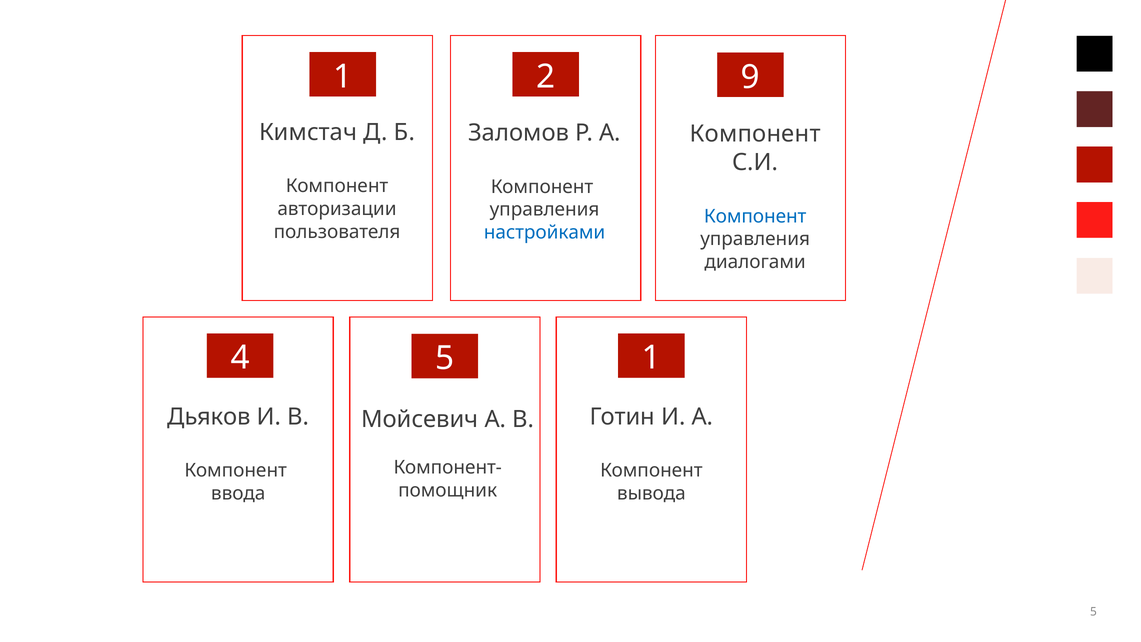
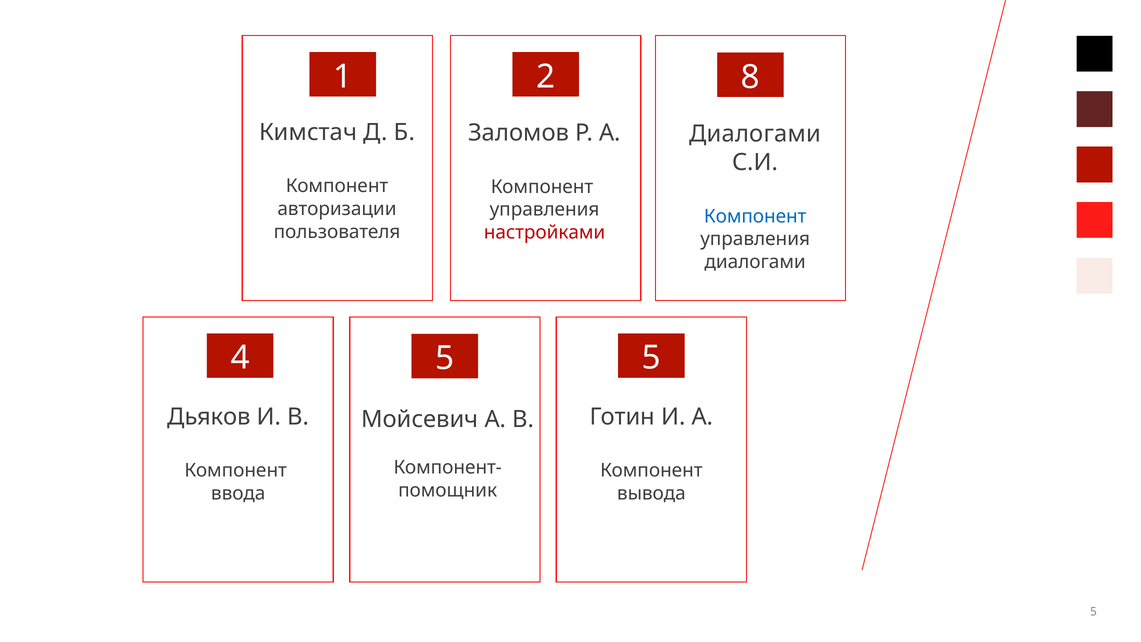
9: 9 -> 8 (751, 77)
Компонент: Компонент -> Диалогами (755, 134)
настройками colour: blue -> red (545, 232)
5 1: 1 -> 5 (651, 358)
